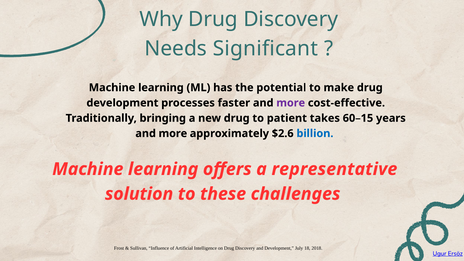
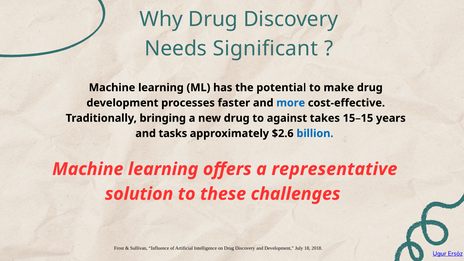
more colour: purple -> blue (291, 103)
patient: patient -> against (287, 118)
60–15: 60–15 -> 15–15 (358, 118)
more: more -> tasks (173, 133)
